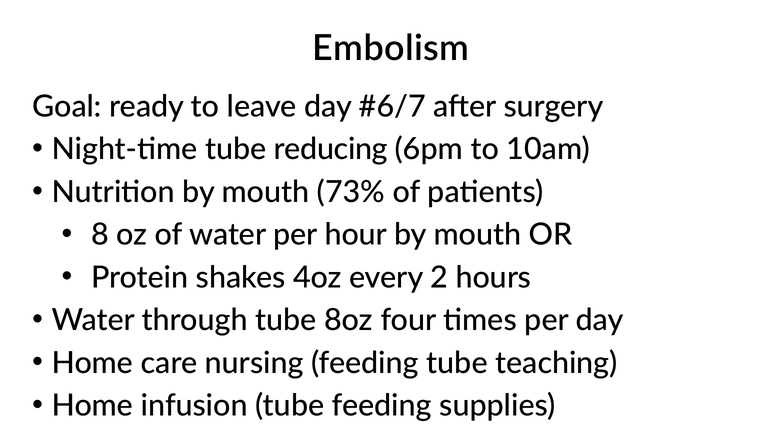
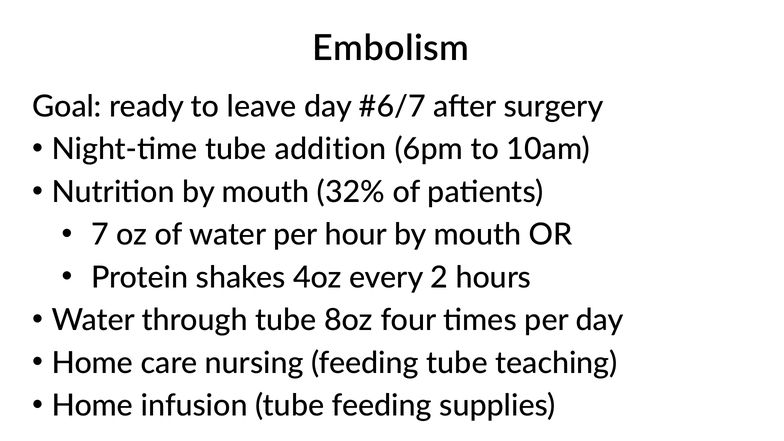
reducing: reducing -> addition (330, 149)
73%: 73% -> 32% (351, 192)
8: 8 -> 7 (100, 235)
